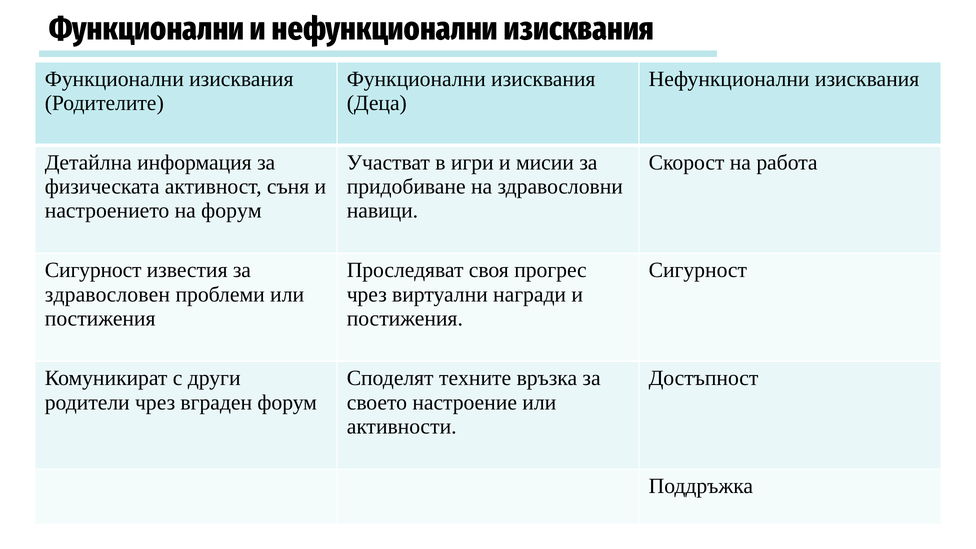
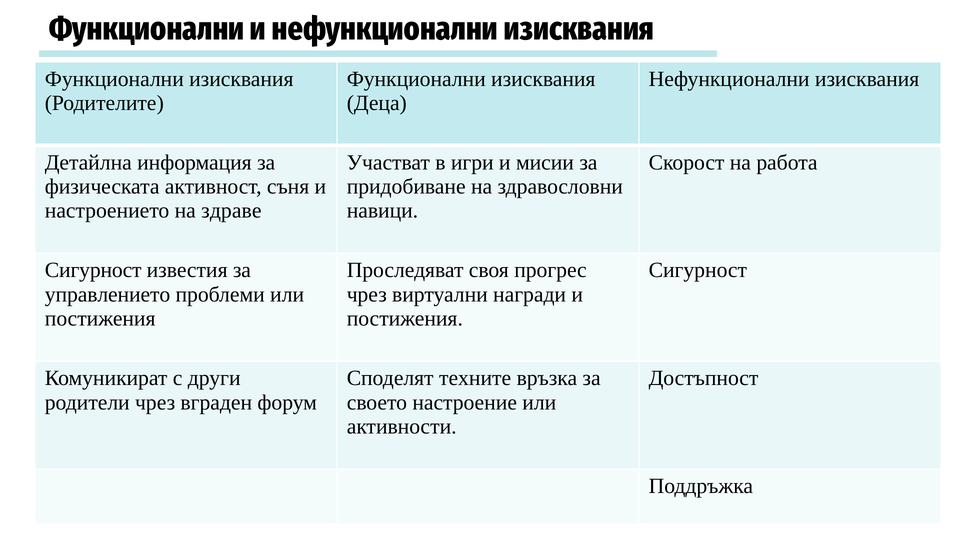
на форум: форум -> здраве (231, 211)
здравословен: здравословен -> управлението (108, 294)
